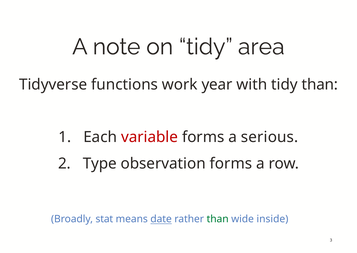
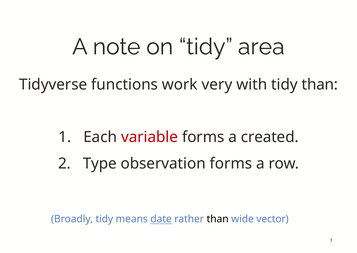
year: year -> very (217, 84)
serious: serious -> created (270, 137)
Broadly stat: stat -> tidy (104, 219)
than colour: green -> black (218, 219)
inside: inside -> vector (272, 219)
